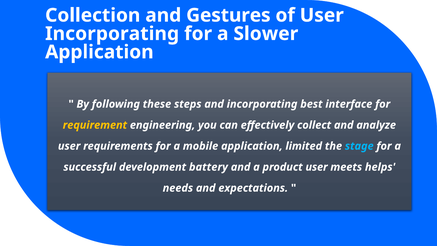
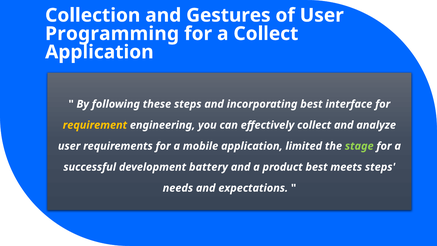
Incorporating: Incorporating -> Programming (112, 34)
a Slower: Slower -> Collect (266, 34)
stage colour: light blue -> light green (359, 146)
product user: user -> best (317, 167)
meets helps: helps -> steps (380, 167)
